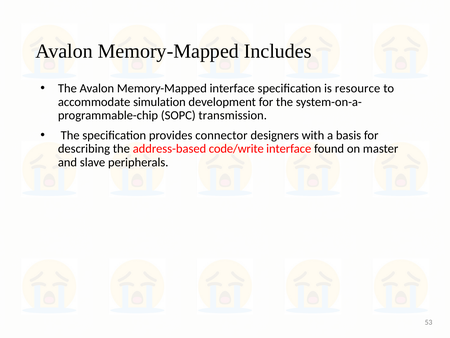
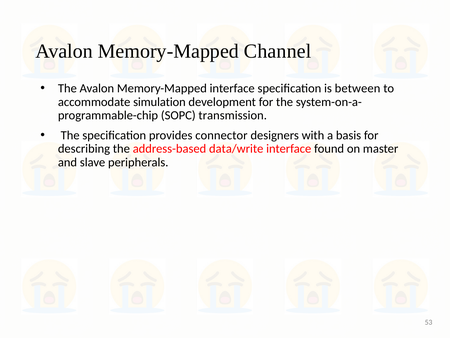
Includes: Includes -> Channel (278, 51)
resource: resource -> between (358, 88)
code/write: code/write -> data/write (236, 149)
